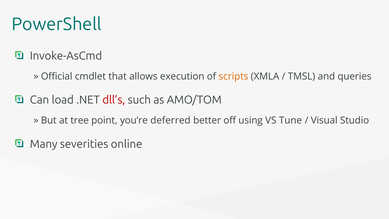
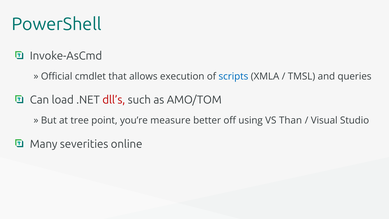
scripts colour: orange -> blue (233, 76)
deferred: deferred -> measure (170, 120)
Tune: Tune -> Than (290, 120)
